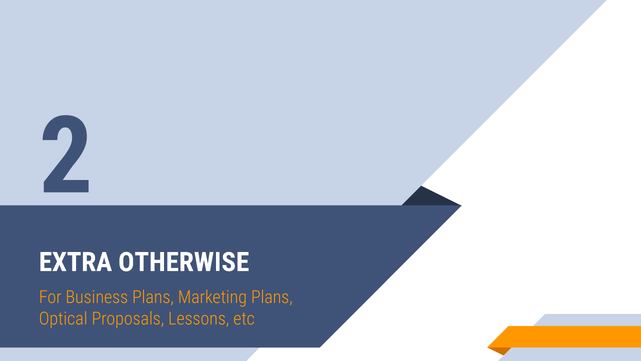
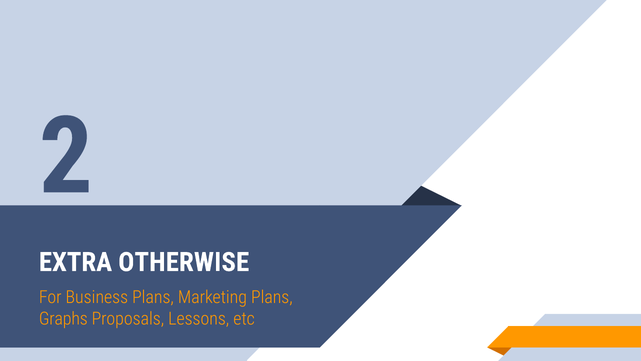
Optical: Optical -> Graphs (63, 318)
